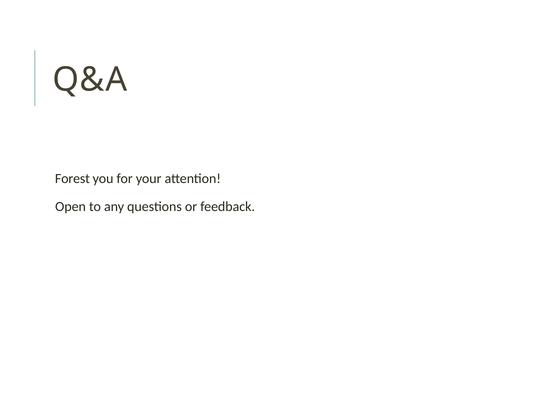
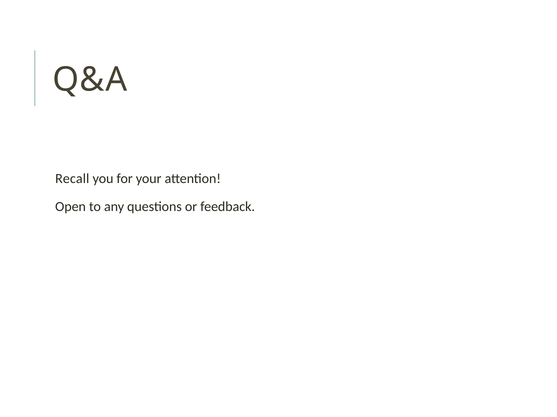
Forest: Forest -> Recall (72, 179)
